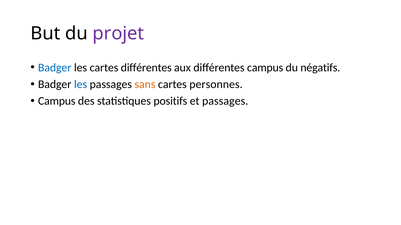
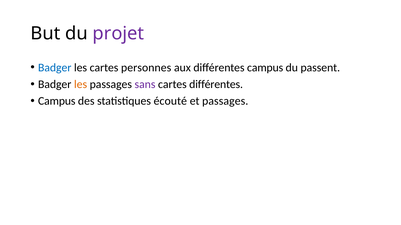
cartes différentes: différentes -> personnes (146, 68)
négatifs: négatifs -> passent (320, 68)
les colour: blue -> orange (81, 85)
sans colour: orange -> purple (145, 85)
cartes personnes: personnes -> différentes (216, 85)
positifs: positifs -> écouté (170, 101)
